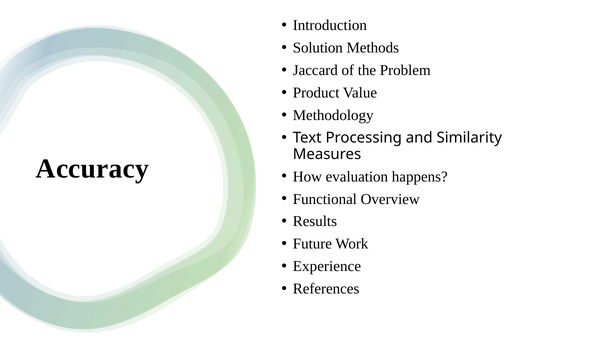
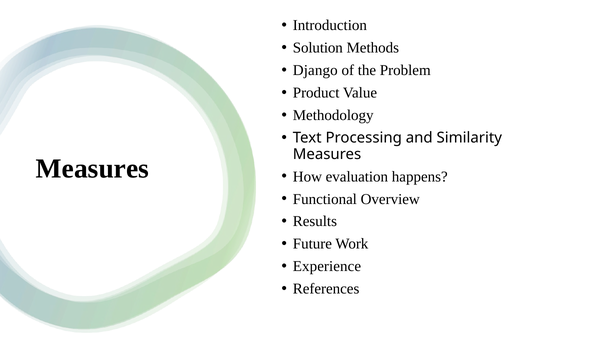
Jaccard: Jaccard -> Django (315, 70)
Accuracy: Accuracy -> Measures (92, 169)
